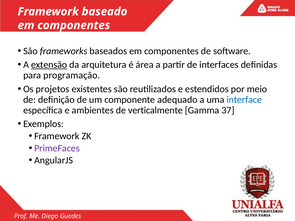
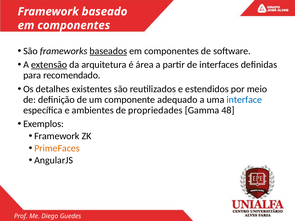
baseados underline: none -> present (108, 51)
programação: programação -> recomendado (72, 75)
projetos: projetos -> detalhes (53, 89)
verticalmente: verticalmente -> propriedades (155, 110)
37: 37 -> 48 (228, 110)
PrimeFaces colour: purple -> orange (57, 148)
